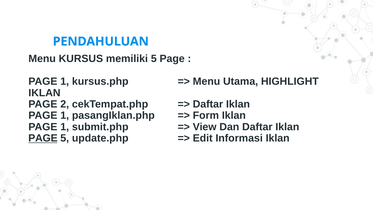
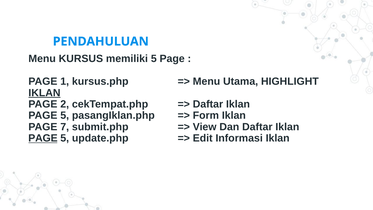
IKLAN underline: none -> present (44, 93)
1: 1 -> 5 (65, 115)
1: 1 -> 7 (65, 127)
